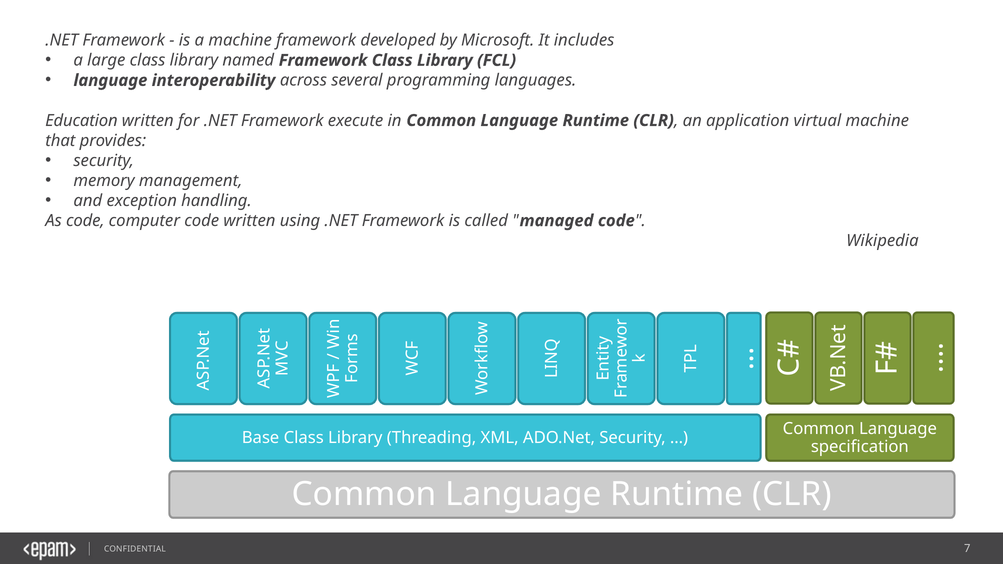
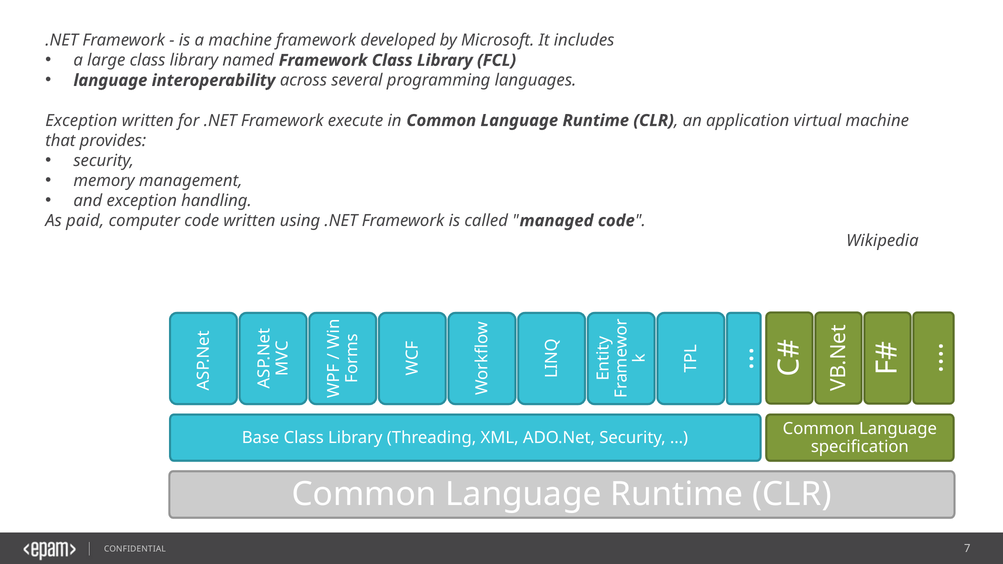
Education: Education -> Exception (81, 121)
As code: code -> paid (85, 221)
